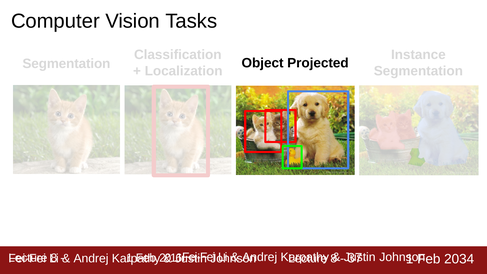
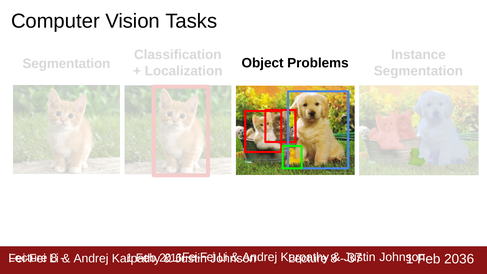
Projected: Projected -> Problems (318, 63)
2034: 2034 -> 2036 (459, 259)
